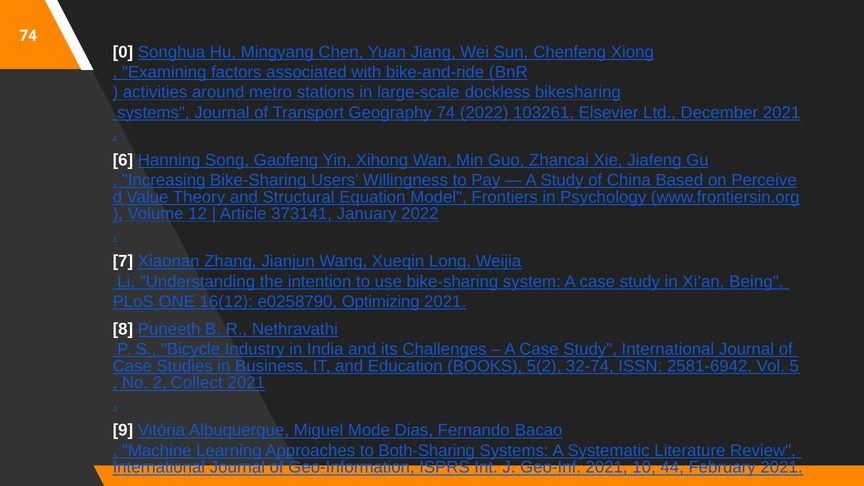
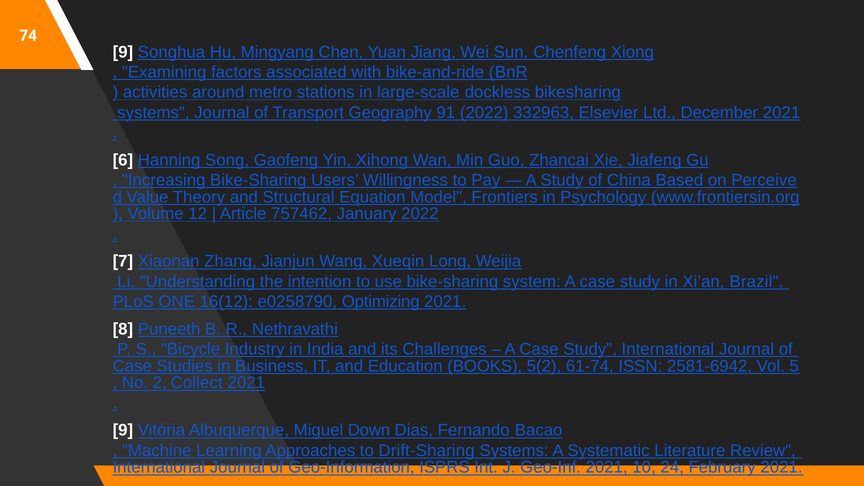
0: 0 -> 9 (123, 52)
Geography 74: 74 -> 91 (446, 112)
103261: 103261 -> 332963 (544, 112)
373141: 373141 -> 757462 (302, 214)
Being: Being -> Brazil (756, 282)
32-74: 32-74 -> 61-74 (590, 366)
Mode: Mode -> Down (369, 430)
Both-Sharing: Both-Sharing -> Drift-Sharing (427, 451)
44: 44 -> 24 (672, 467)
